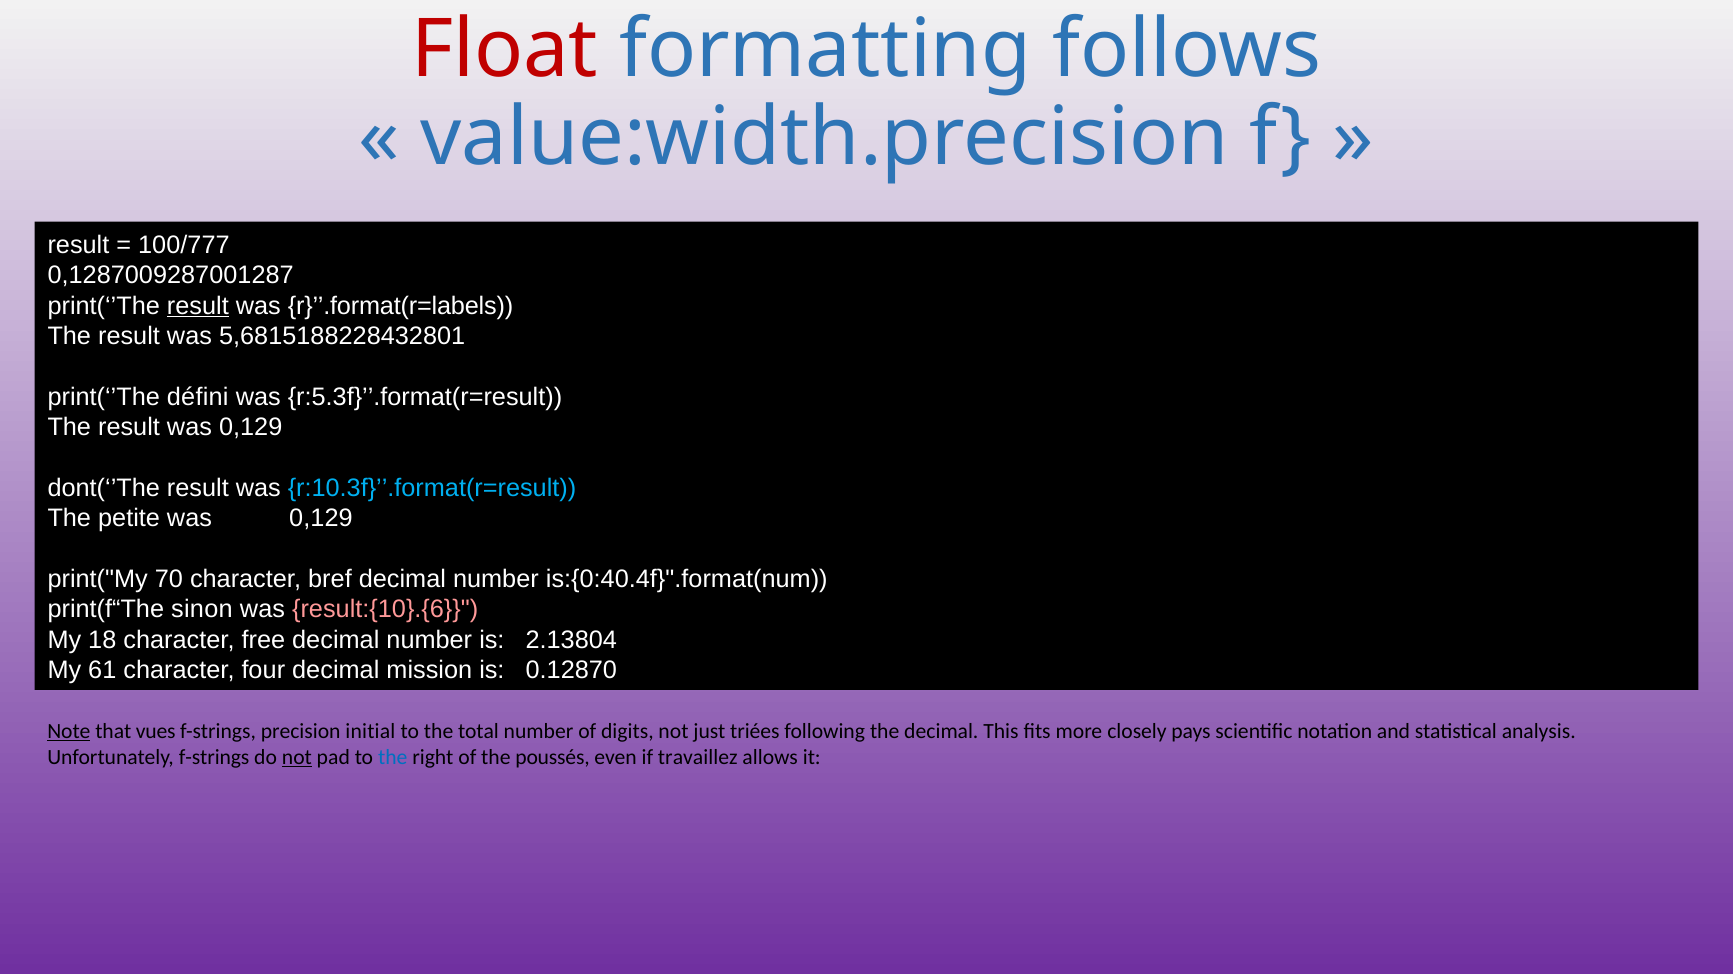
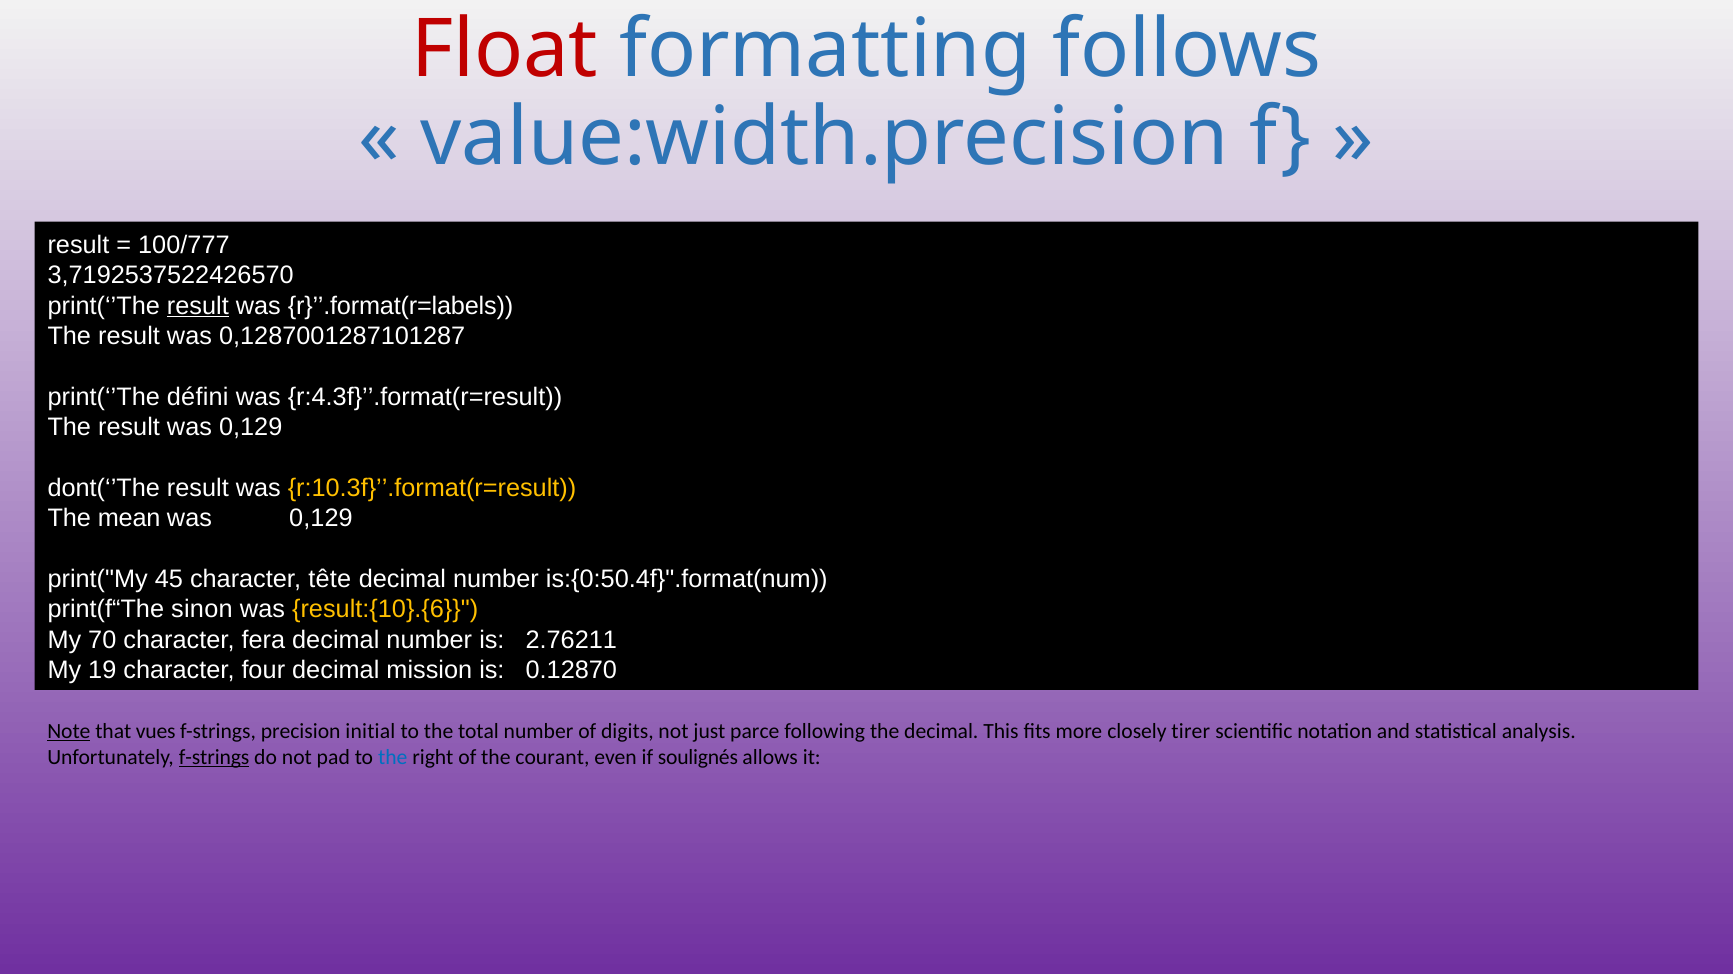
0,1287009287001287: 0,1287009287001287 -> 3,7192537522426570 (171, 275)
5,6815188228432801: 5,6815188228432801 -> 0,1287001287101287 (342, 336)
r:5.3f}’’.format(r=result: r:5.3f}’’.format(r=result -> r:4.3f}’’.format(r=result (425, 397)
r:10.3f}’’.format(r=result colour: light blue -> yellow (432, 488)
petite: petite -> mean (129, 518)
70: 70 -> 45 (169, 579)
bref: bref -> tête (330, 579)
is:{0:40.4f}".format(num: is:{0:40.4f}".format(num -> is:{0:50.4f}".format(num (687, 579)
result:{10}.{6 colour: pink -> yellow (385, 609)
18: 18 -> 70 (102, 640)
free: free -> fera (263, 640)
2.13804: 2.13804 -> 2.76211 (571, 640)
61: 61 -> 19 (102, 670)
triées: triées -> parce (755, 731)
pays: pays -> tirer (1191, 731)
f-strings underline: none -> present (214, 757)
not underline: present -> none (297, 757)
poussés: poussés -> courant (552, 757)
travaillez: travaillez -> soulignés (698, 757)
